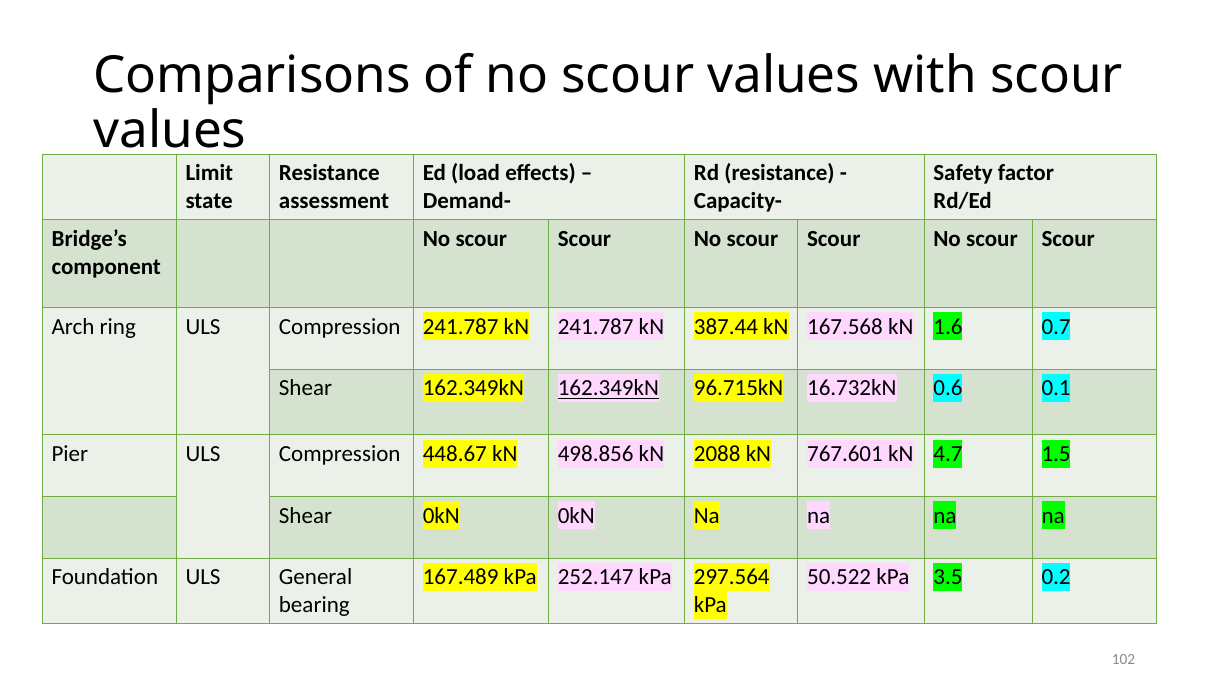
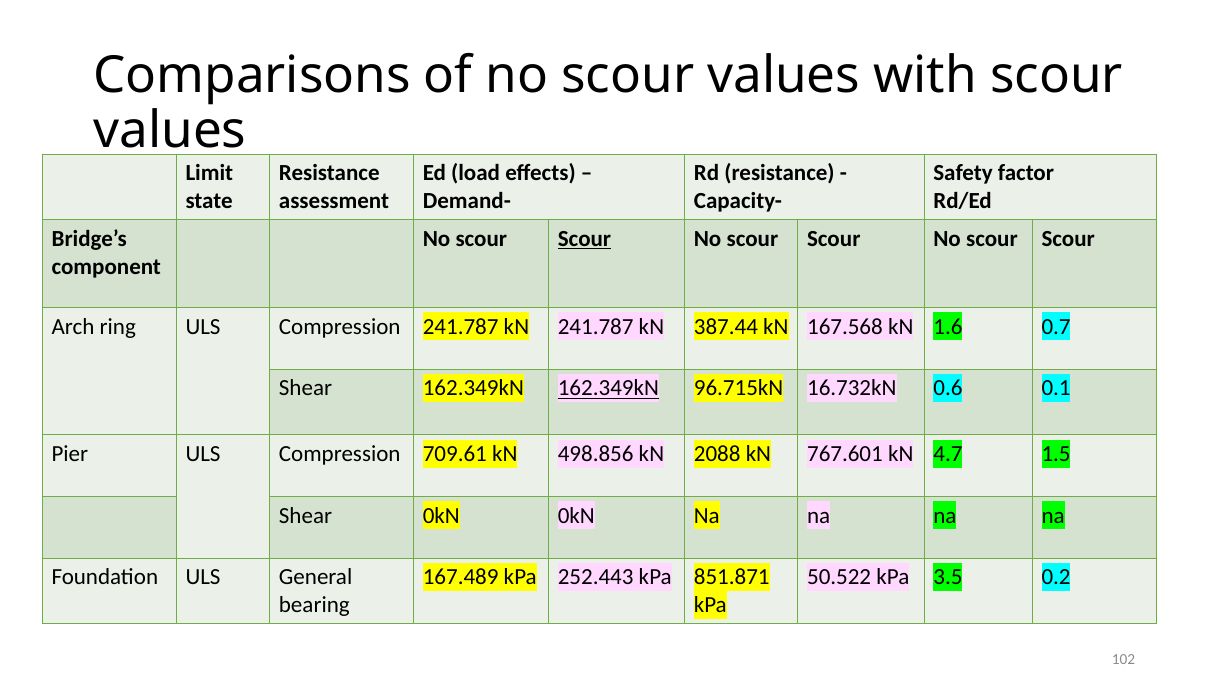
Scour underline: none -> present (584, 239)
448.67: 448.67 -> 709.61 (455, 454)
252.147: 252.147 -> 252.443 (596, 577)
297.564: 297.564 -> 851.871 (732, 577)
